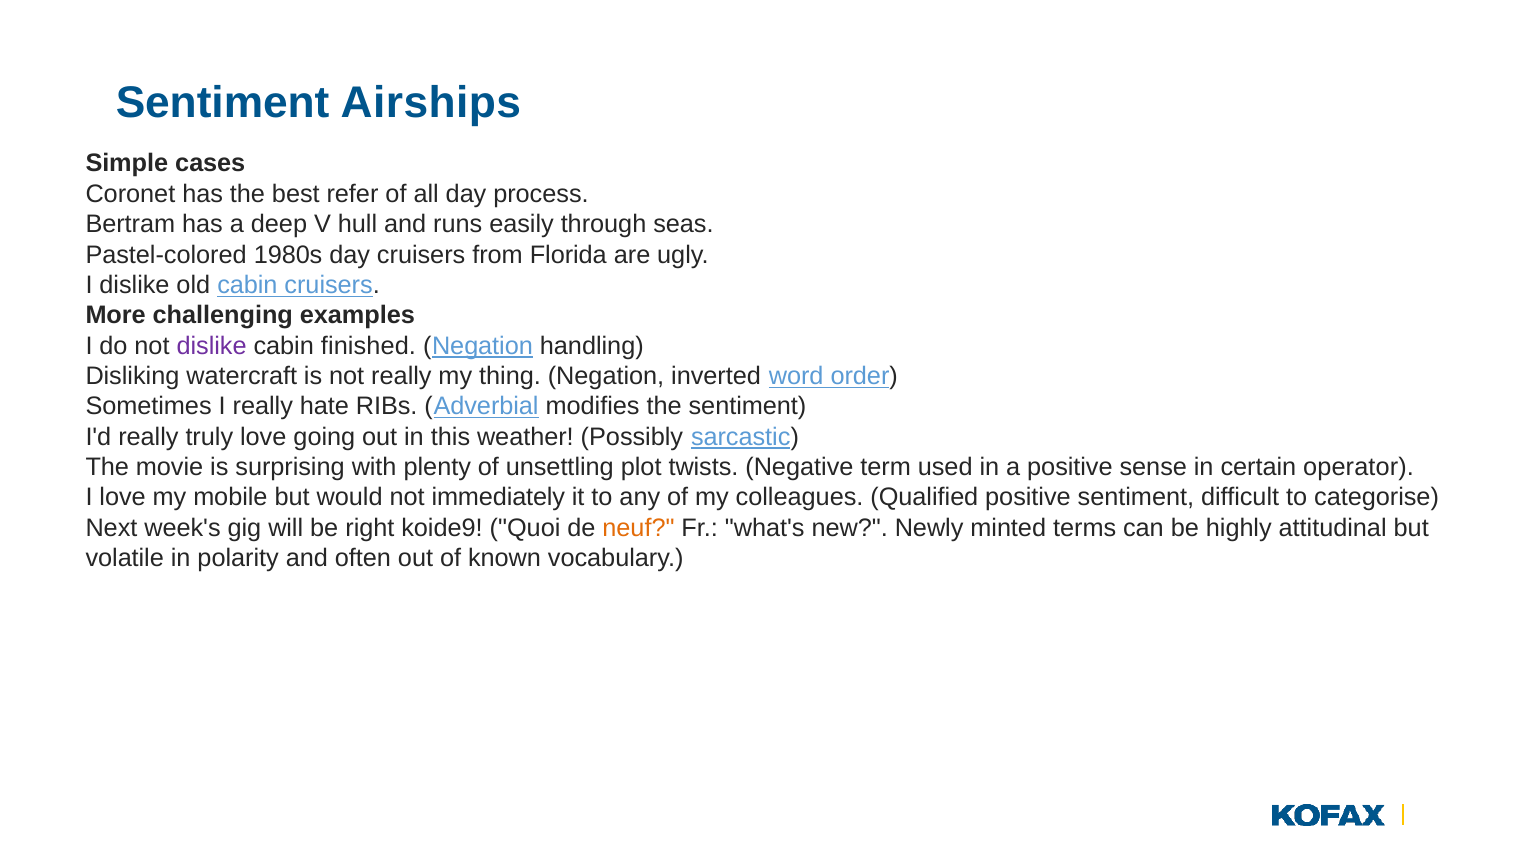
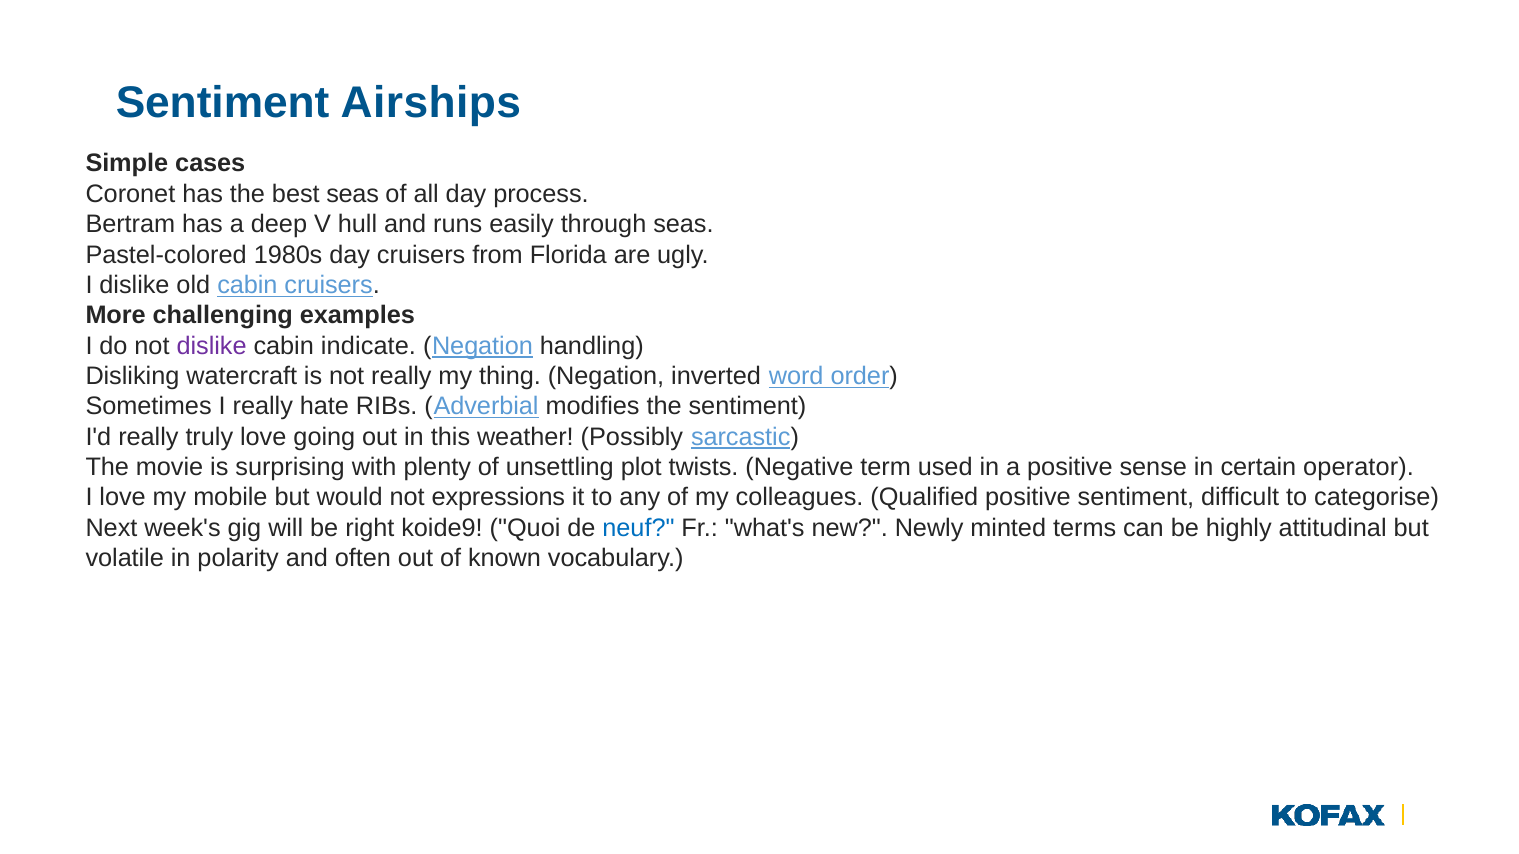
best refer: refer -> seas (353, 194)
finished: finished -> indicate (368, 346)
immediately: immediately -> expressions (498, 498)
neuf colour: orange -> blue (638, 528)
